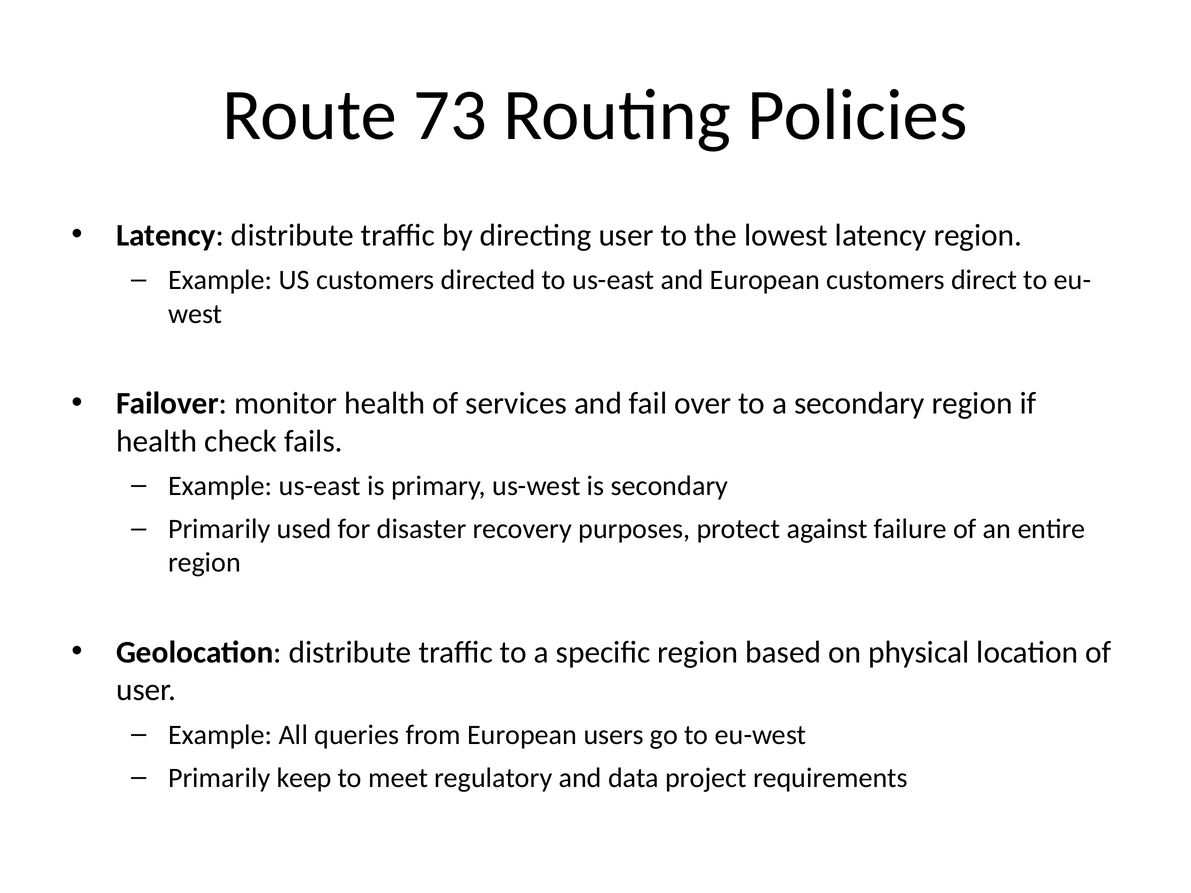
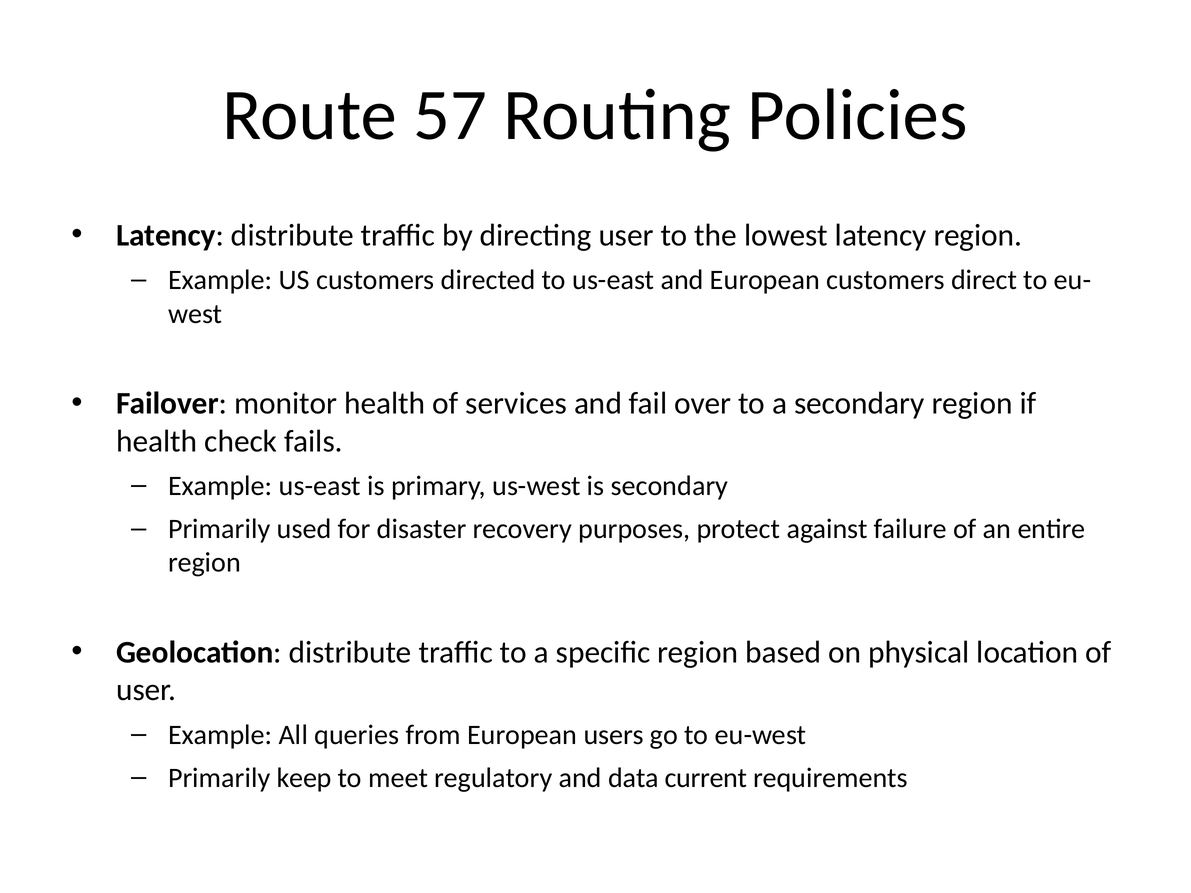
73: 73 -> 57 (450, 115)
project: project -> current (706, 778)
